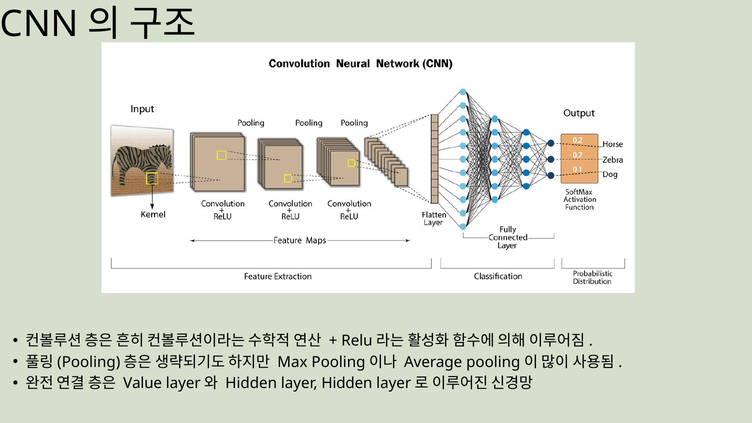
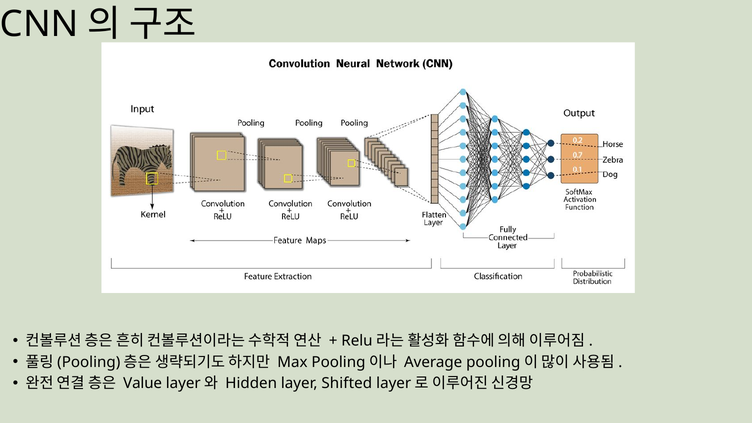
layer Hidden: Hidden -> Shifted (347, 383)
